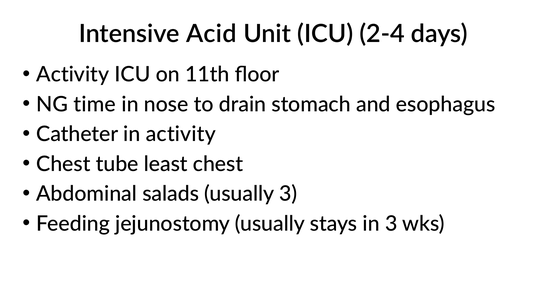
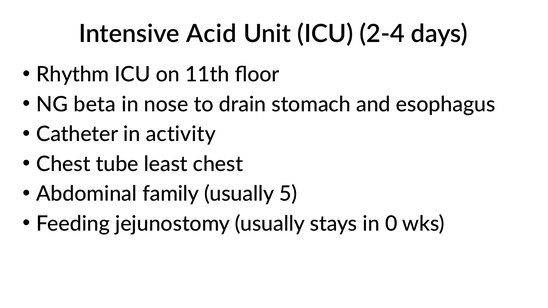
Activity: Activity -> Rhythm (73, 75)
time: time -> beta (95, 104)
salads: salads -> family (171, 194)
usually 3: 3 -> 5 (288, 194)
in 3: 3 -> 0 (391, 224)
